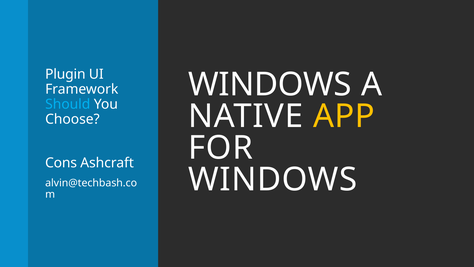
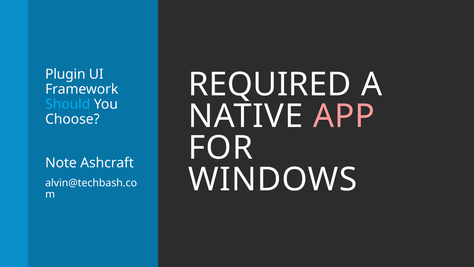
WINDOWS: WINDOWS -> REQUIRED (270, 85)
APP colour: yellow -> pink (344, 116)
Cons: Cons -> Note (61, 163)
